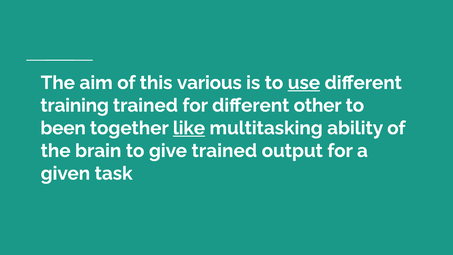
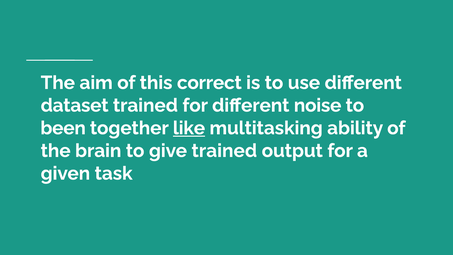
various: various -> correct (209, 83)
use underline: present -> none (304, 83)
training: training -> dataset (75, 105)
other: other -> noise (318, 105)
